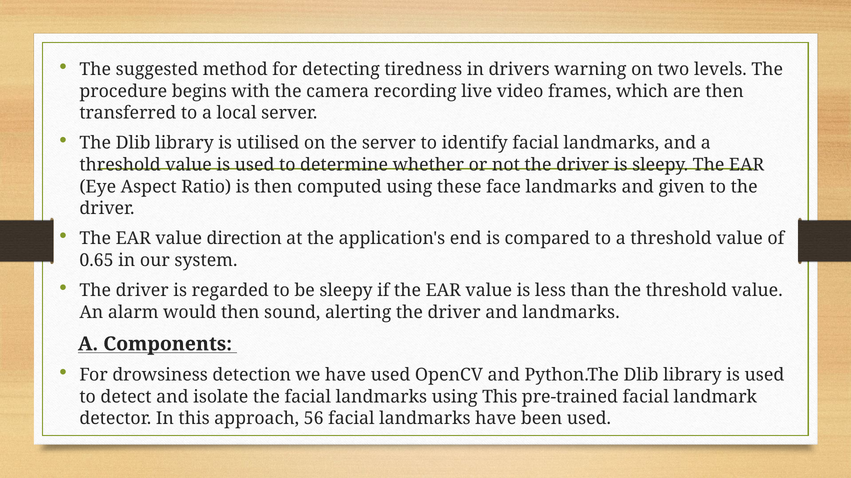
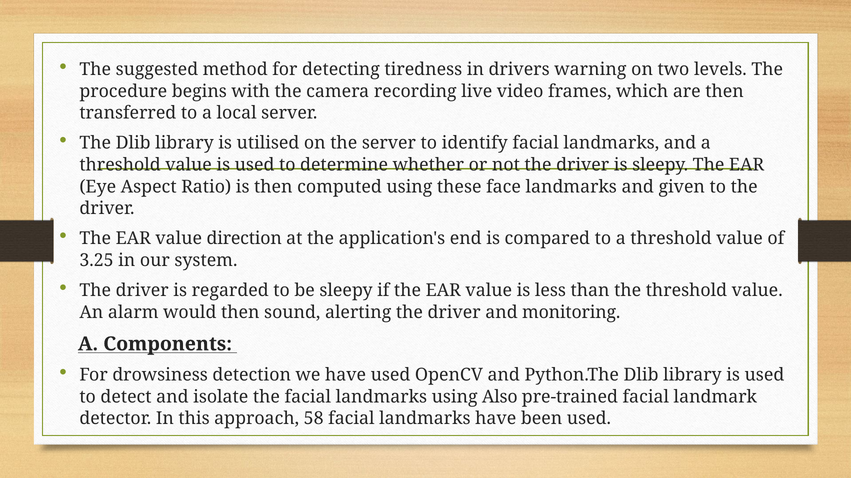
0.65: 0.65 -> 3.25 (96, 261)
and landmarks: landmarks -> monitoring (571, 313)
using This: This -> Also (500, 397)
56: 56 -> 58 (314, 419)
